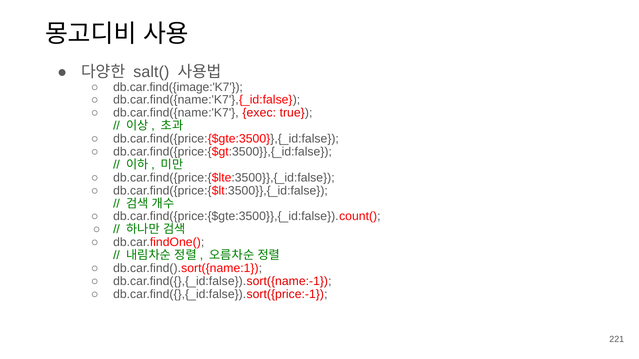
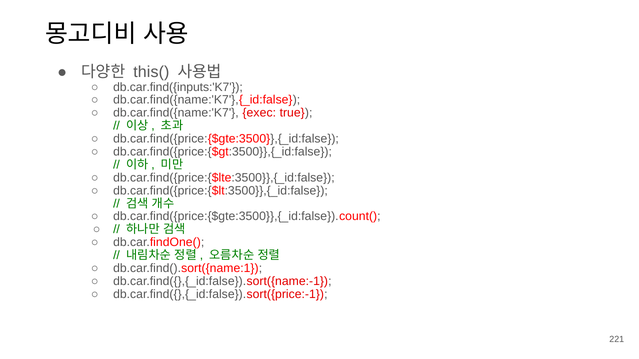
salt(: salt( -> this( (151, 72)
db.car.find({image:'K7: db.car.find({image:'K7 -> db.car.find({inputs:'K7 (178, 87)
